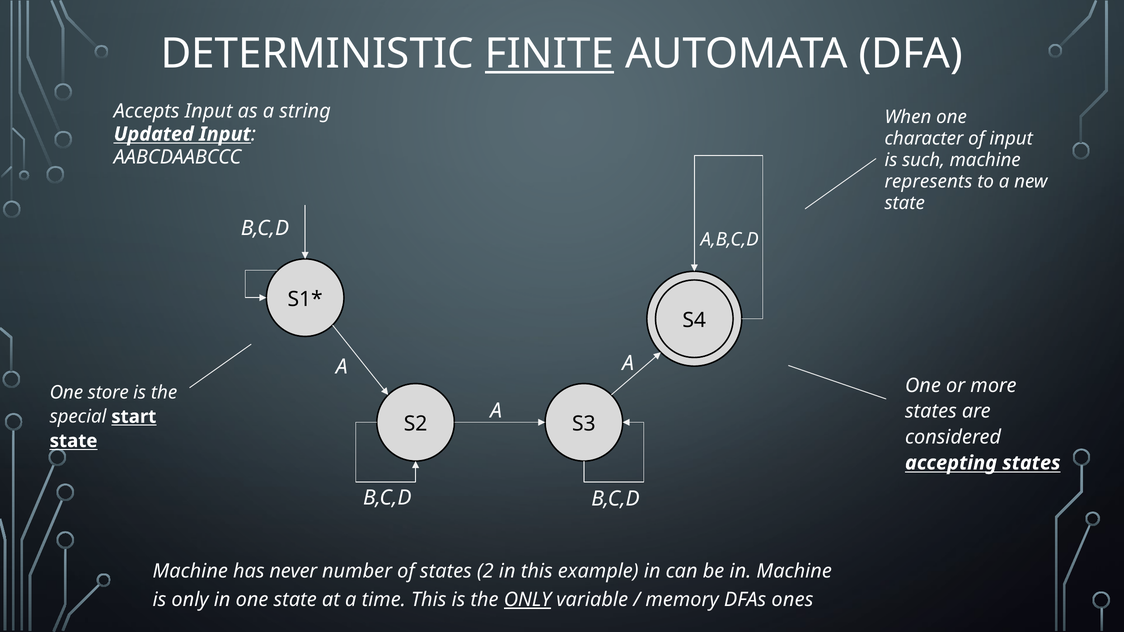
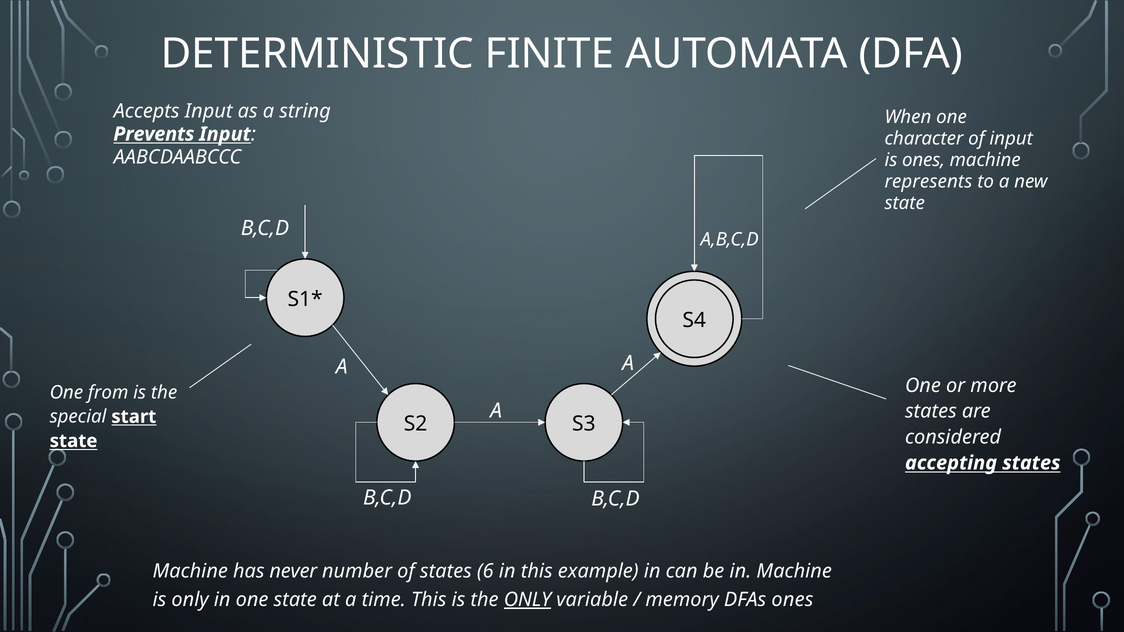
FINITE underline: present -> none (549, 54)
Updated: Updated -> Prevents (154, 134)
is such: such -> ones (924, 160)
store: store -> from (108, 393)
2: 2 -> 6 (485, 571)
